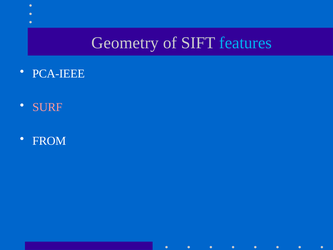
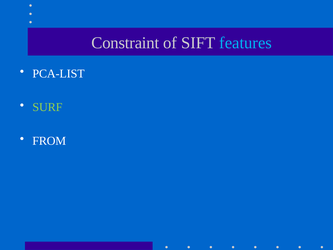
Geometry: Geometry -> Constraint (125, 43)
PCA-IEEE: PCA-IEEE -> PCA-LIST (59, 74)
SURF colour: pink -> light green (47, 107)
